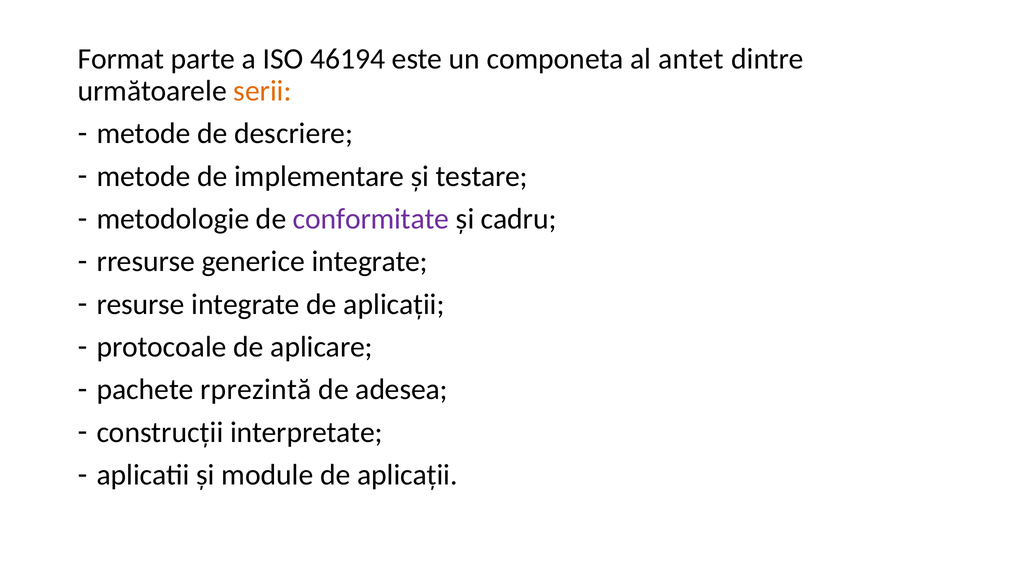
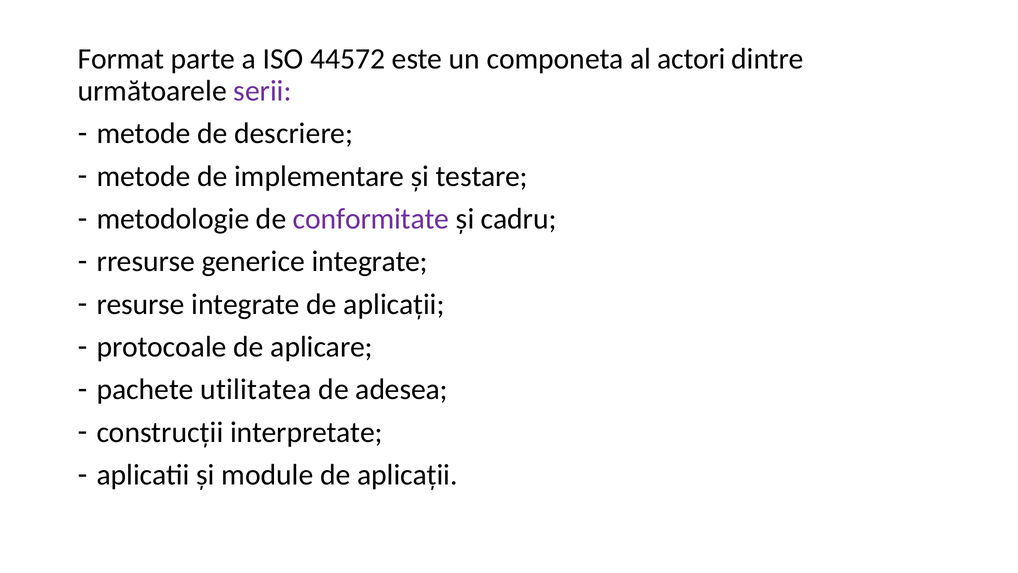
46194: 46194 -> 44572 (348, 59)
antet: antet -> actori (691, 59)
serii colour: orange -> purple (263, 91)
rprezintă: rprezintă -> utilitatea (256, 389)
